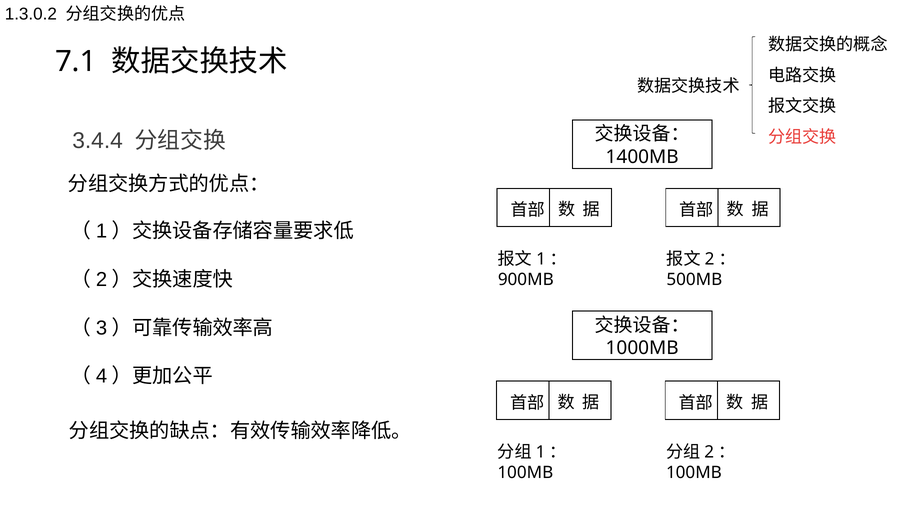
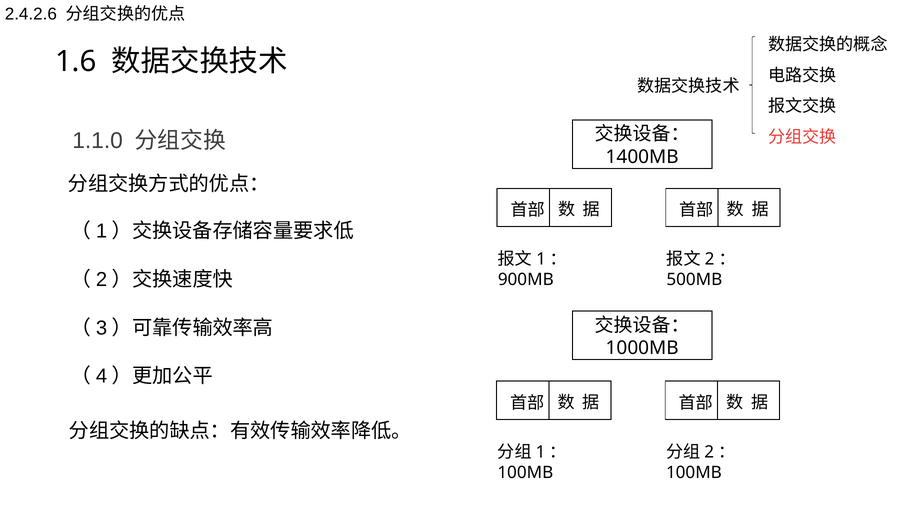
1.3.0.2: 1.3.0.2 -> 2.4.2.6 (31, 14)
7.1: 7.1 -> 1.6 (76, 62)
3.4.4: 3.4.4 -> 1.1.0 (98, 141)
